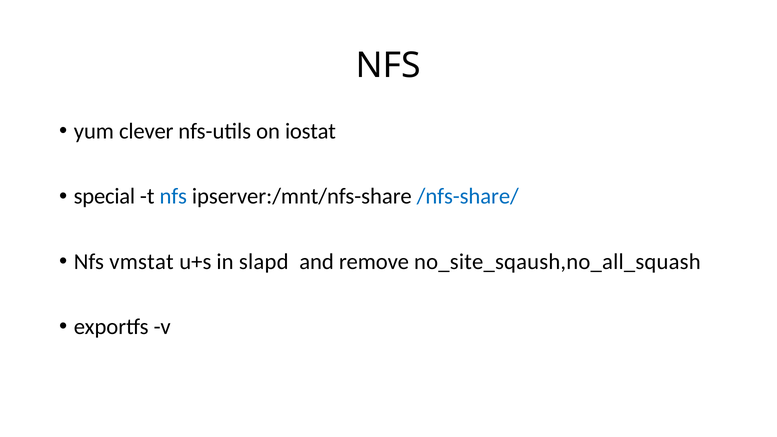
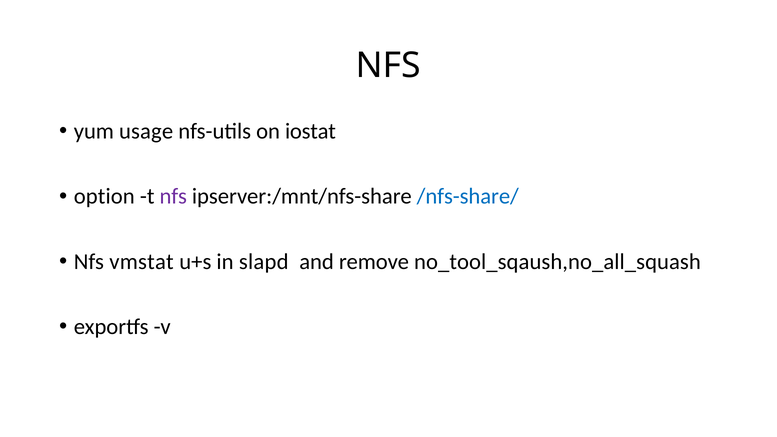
clever: clever -> usage (146, 131)
special: special -> option (104, 197)
nfs colour: blue -> purple (173, 197)
no_site_sqaush,no_all_squash: no_site_sqaush,no_all_squash -> no_tool_sqaush,no_all_squash (557, 262)
